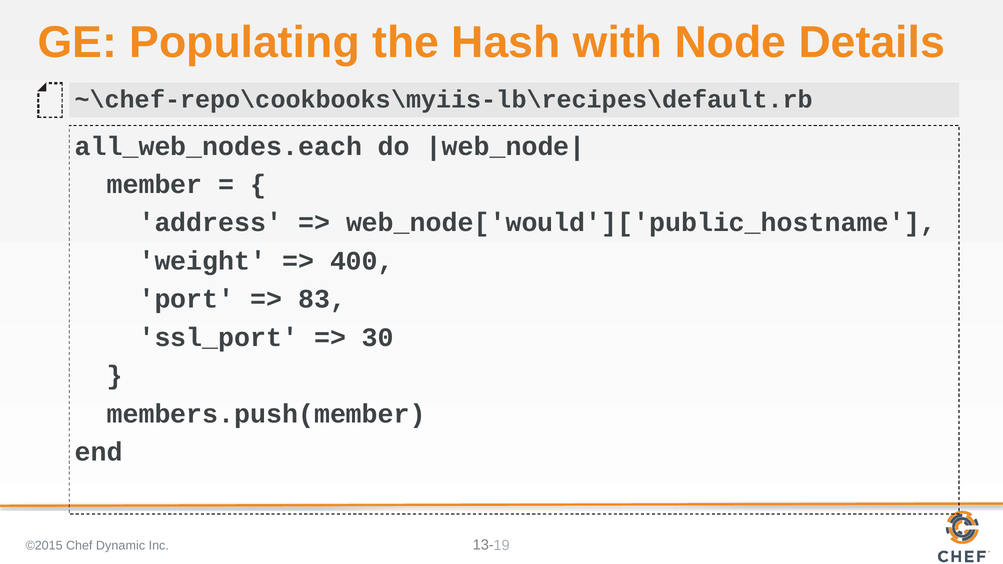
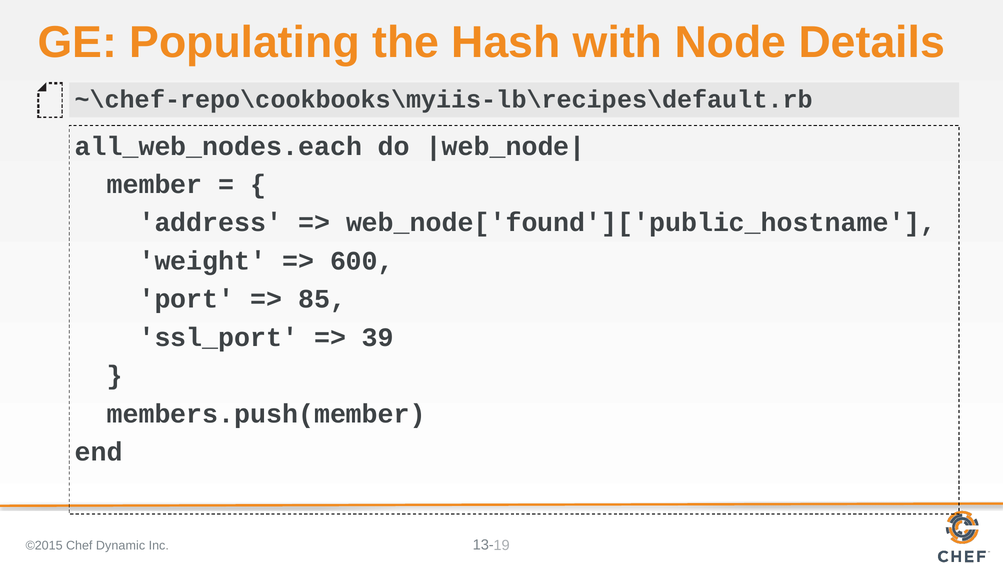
web_node['would']['public_hostname: web_node['would']['public_hostname -> web_node['found']['public_hostname (641, 223)
400: 400 -> 600 (362, 261)
83: 83 -> 85 (322, 299)
30: 30 -> 39 (378, 337)
